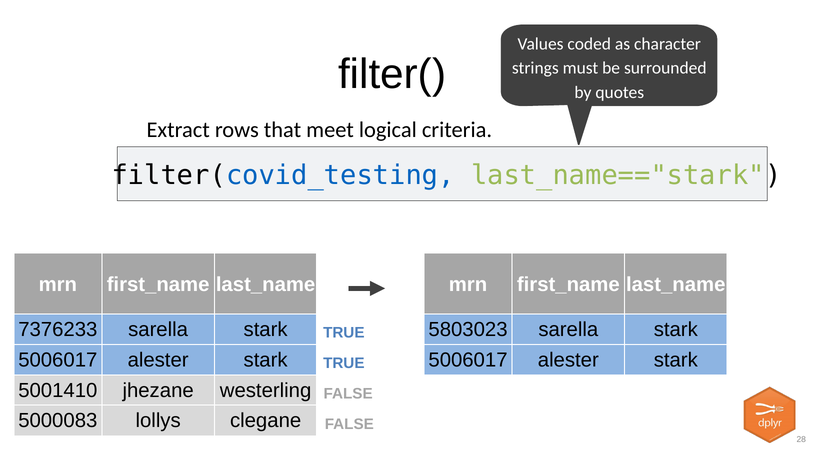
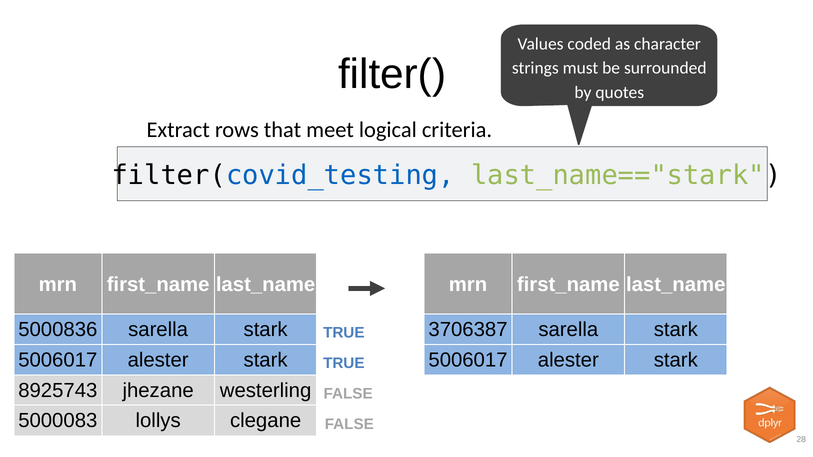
7376233: 7376233 -> 5000836 (58, 330)
5803023: 5803023 -> 3706387 (468, 330)
5001410: 5001410 -> 8925743 (58, 391)
